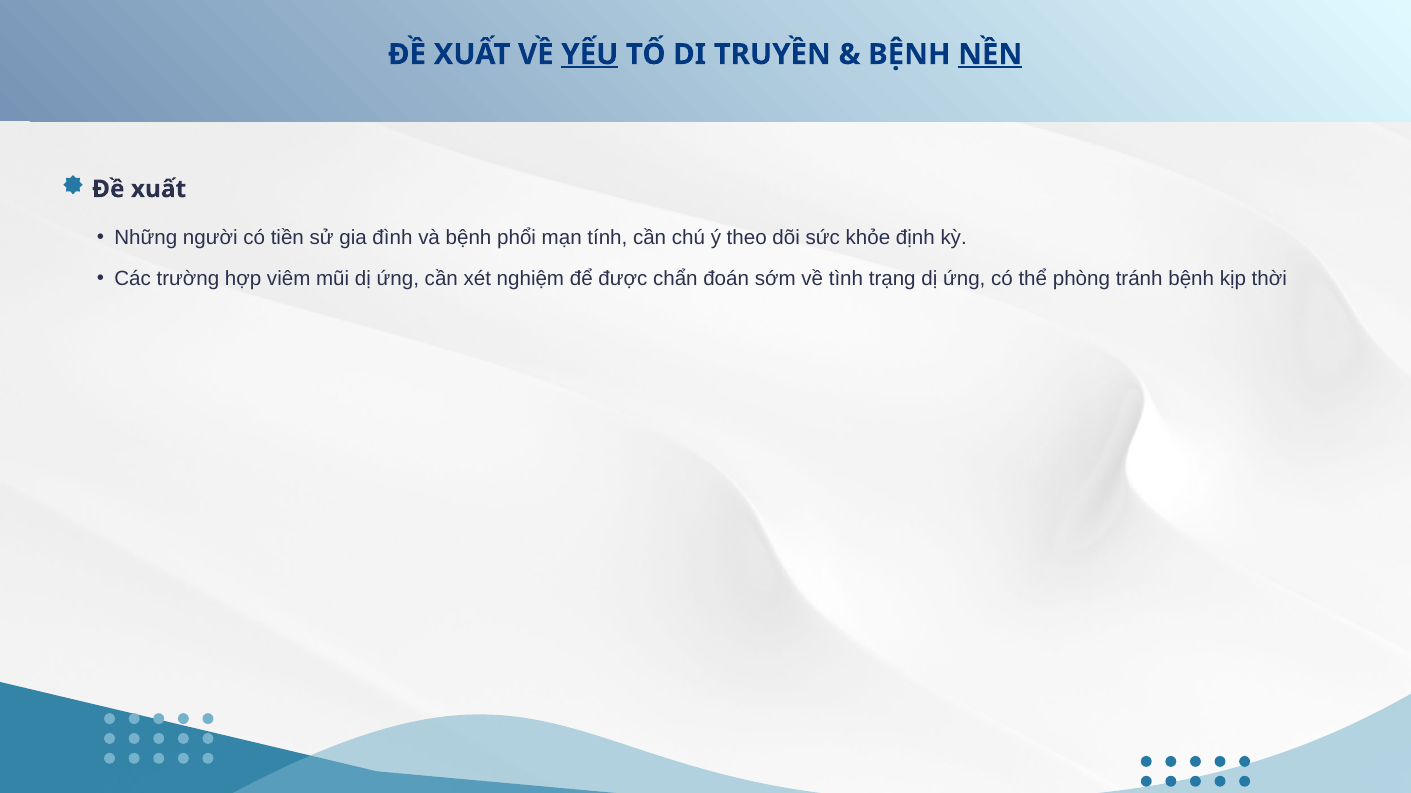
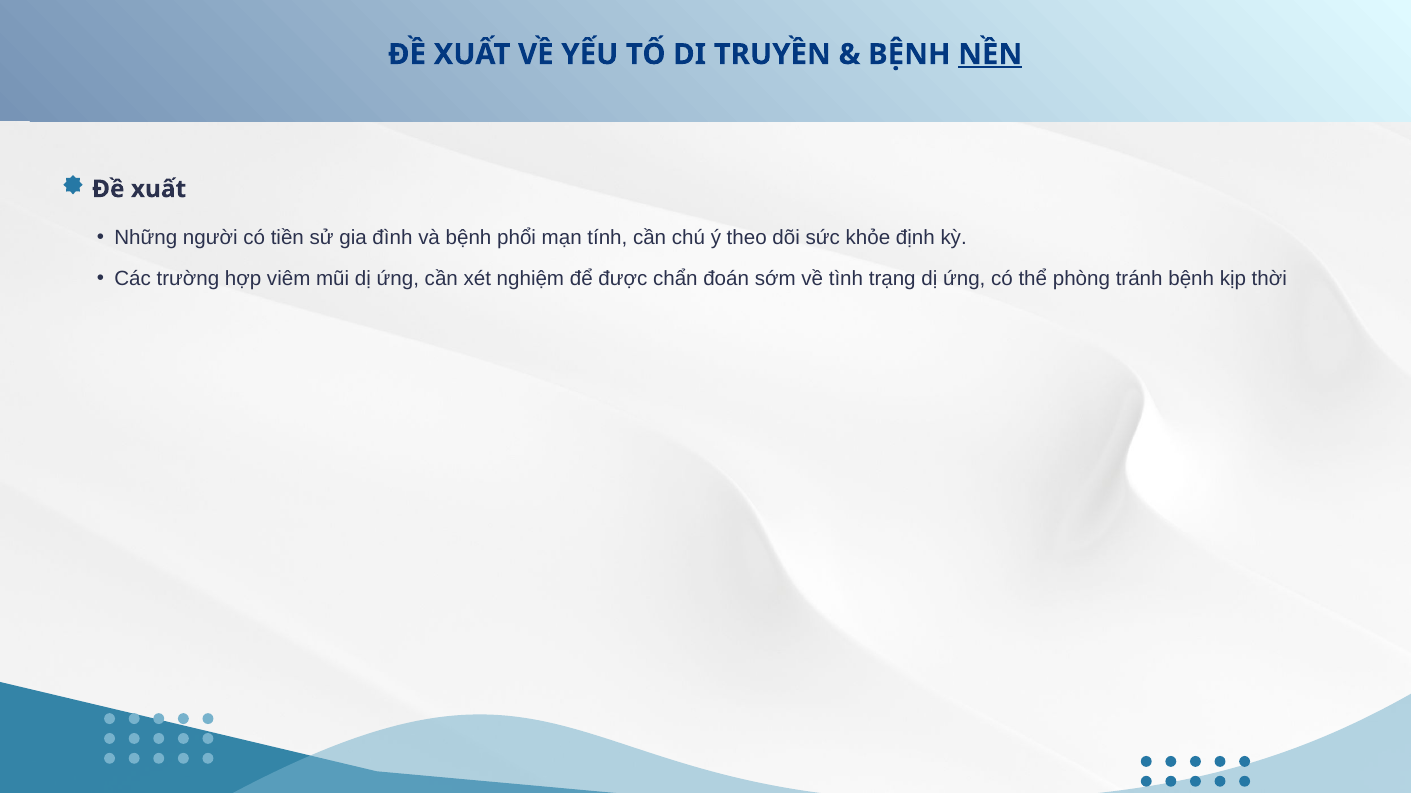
YẾU underline: present -> none (590, 54)
